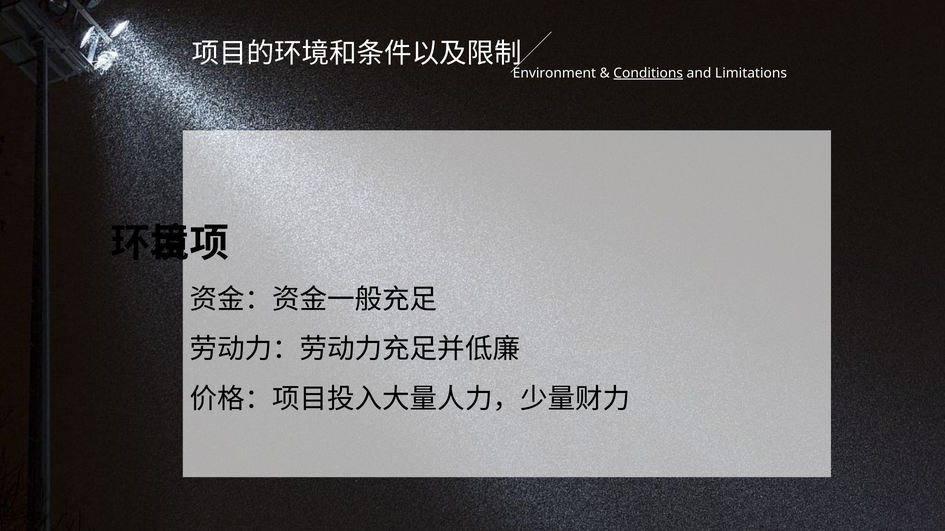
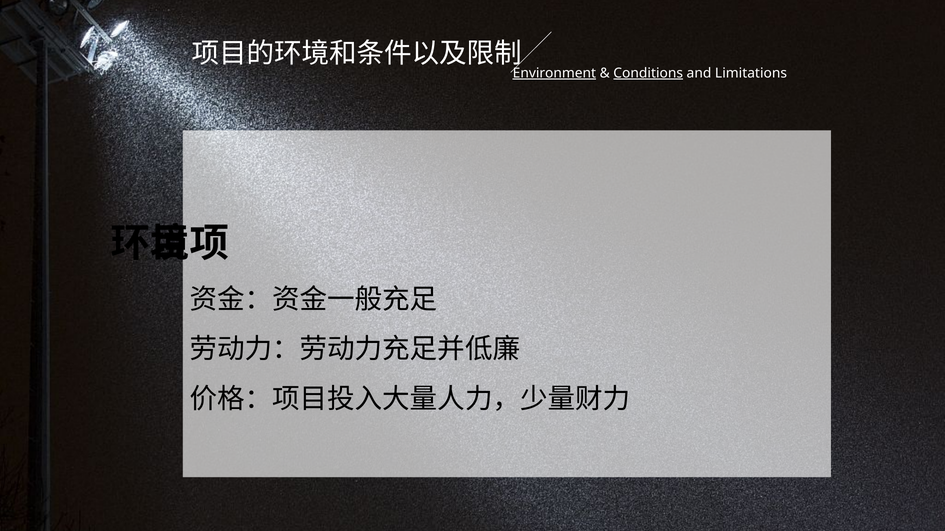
Environment underline: none -> present (554, 73)
